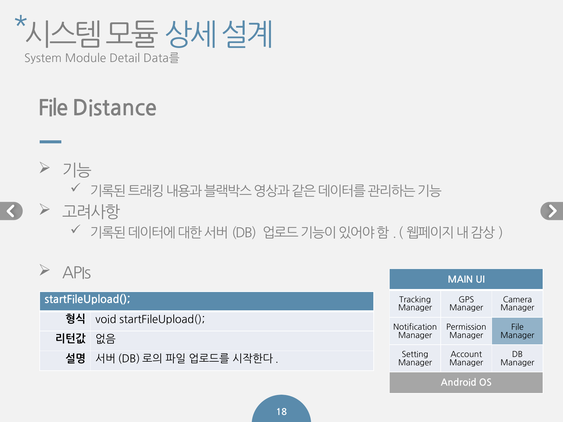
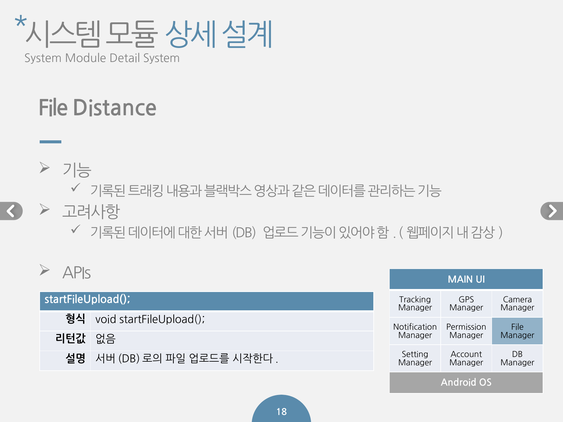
Detail Data를: Data를 -> System (162, 58)
